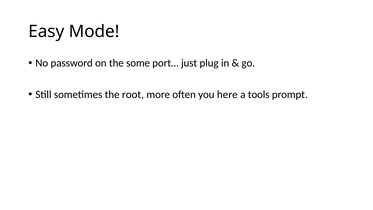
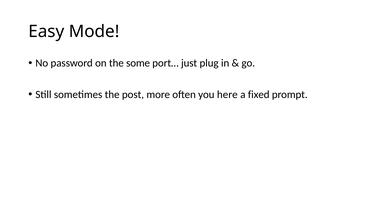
root: root -> post (133, 94)
tools: tools -> fixed (259, 94)
